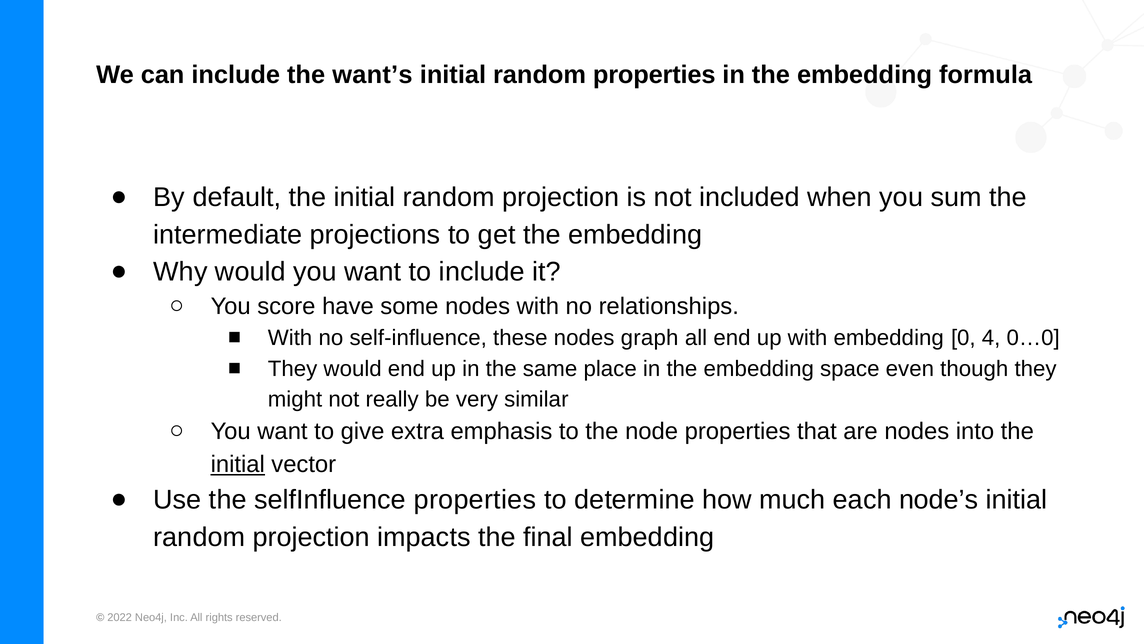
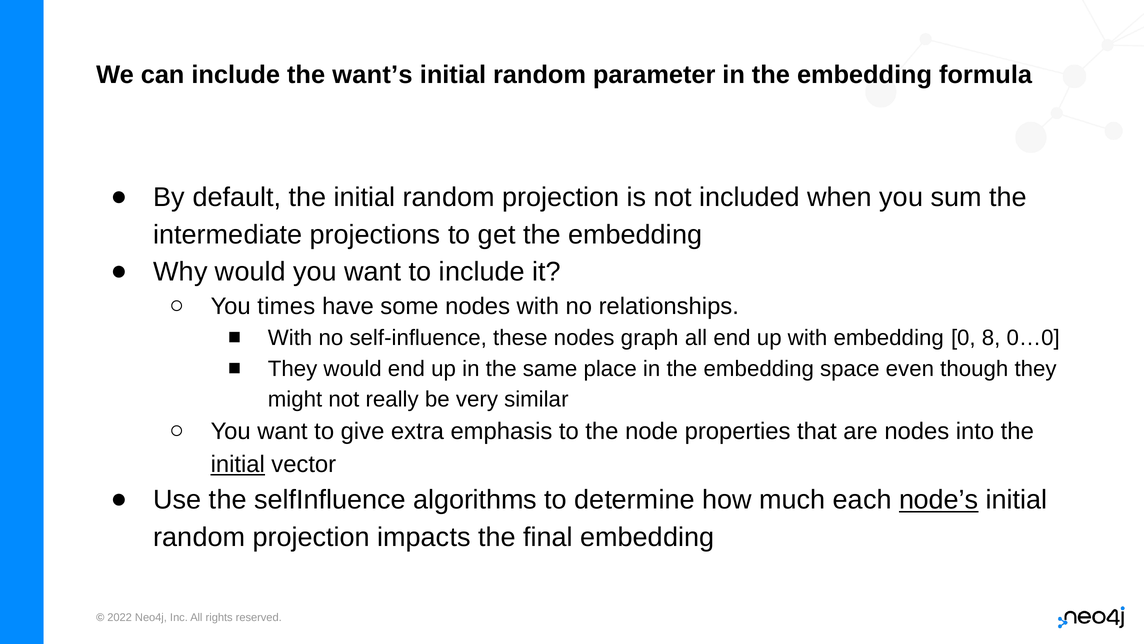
random properties: properties -> parameter (654, 75)
score: score -> times (286, 306)
4: 4 -> 8 (991, 338)
selfInfluence properties: properties -> algorithms (475, 500)
node’s underline: none -> present (939, 500)
